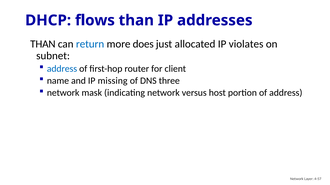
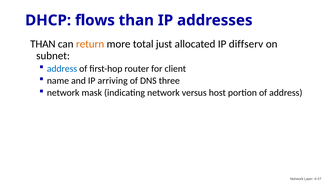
return colour: blue -> orange (90, 44)
does: does -> total (143, 44)
violates: violates -> diffserv (246, 44)
missing: missing -> arriving (113, 81)
